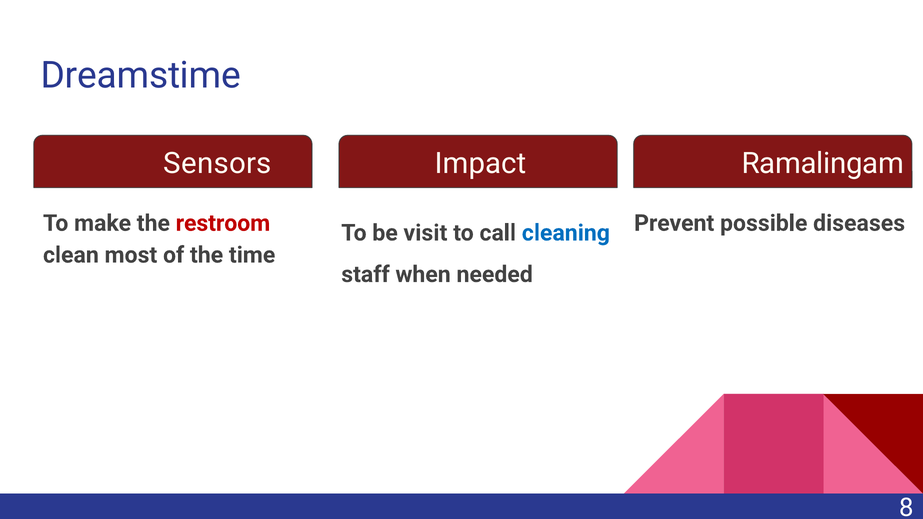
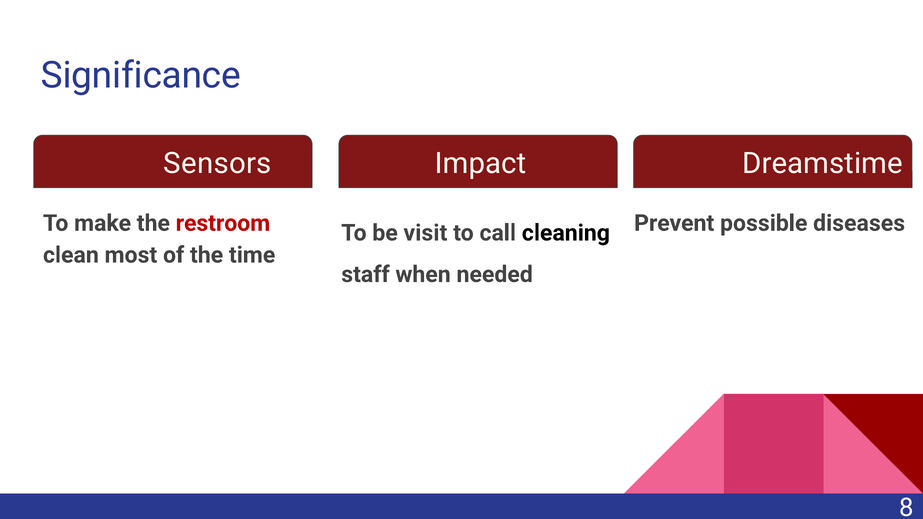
Dreamstime: Dreamstime -> Significance (141, 76)
Ramalingam: Ramalingam -> Dreamstime (823, 163)
cleaning colour: blue -> black (566, 233)
